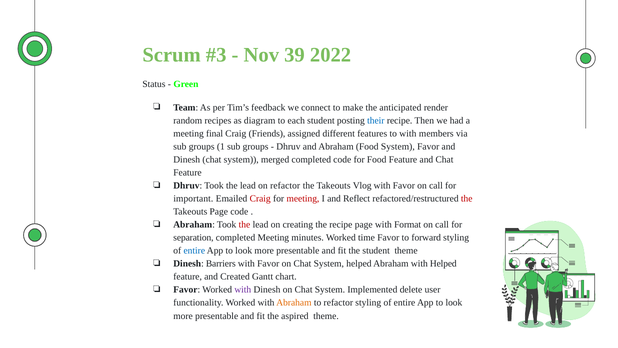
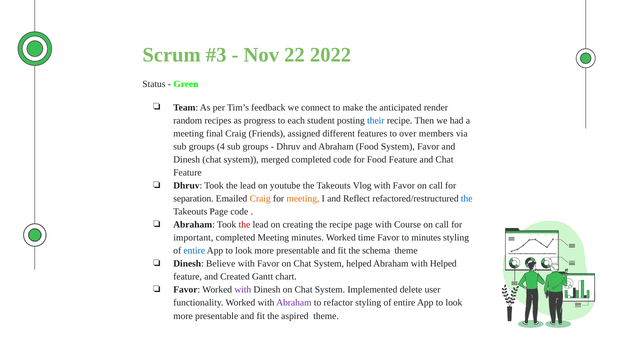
39: 39 -> 22 (294, 55)
diagram: diagram -> progress (260, 120)
to with: with -> over (408, 133)
1: 1 -> 4 (221, 146)
on refactor: refactor -> youtube (285, 185)
important: important -> separation (193, 198)
Craig colour: red -> orange (260, 198)
meeting colour: red -> orange (303, 198)
the colour: red -> blue (467, 198)
Format: Format -> Course (408, 224)
separation: separation -> important (193, 237)
to forward: forward -> minutes (426, 237)
the student: student -> schema (376, 250)
Barriers: Barriers -> Believe (221, 264)
Abraham colour: orange -> purple (294, 303)
